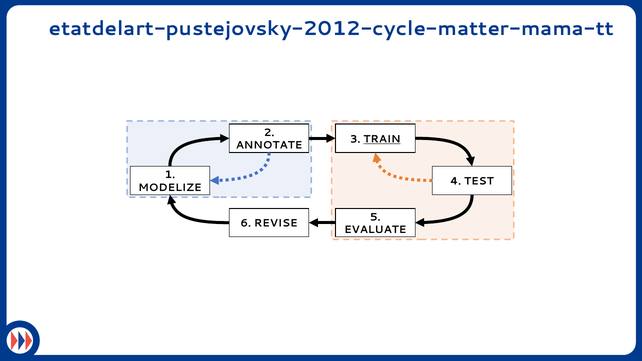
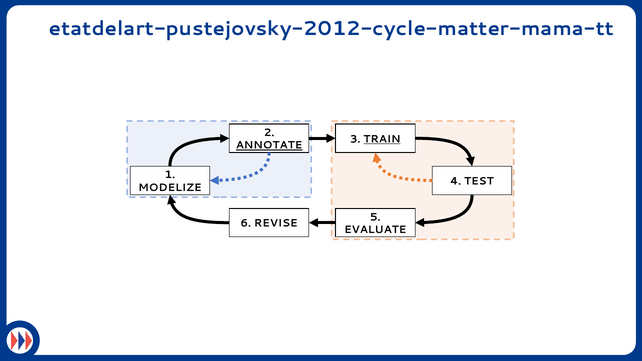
ANNOTATE underline: none -> present (269, 145)
